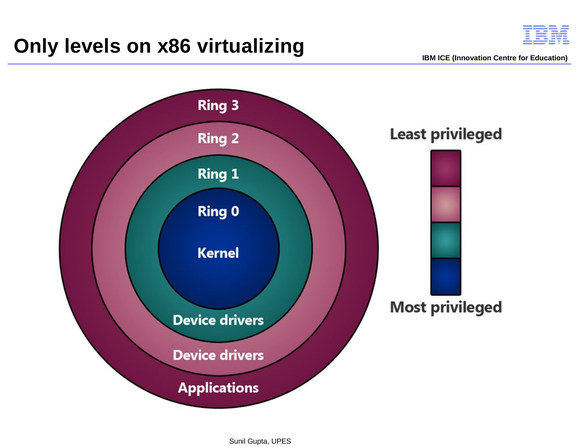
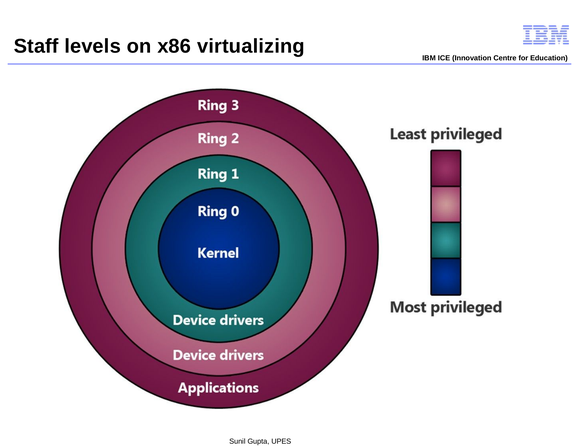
Only: Only -> Staff (36, 46)
